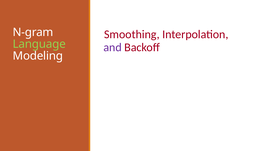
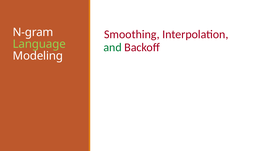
and colour: purple -> green (113, 47)
